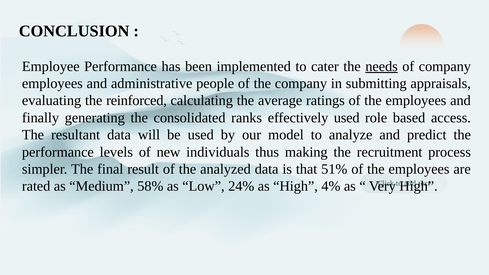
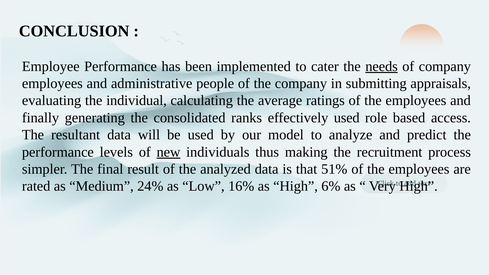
reinforced: reinforced -> individual (137, 101)
new underline: none -> present (168, 152)
58%: 58% -> 24% (150, 186)
24%: 24% -> 16% (241, 186)
4%: 4% -> 6% (331, 186)
